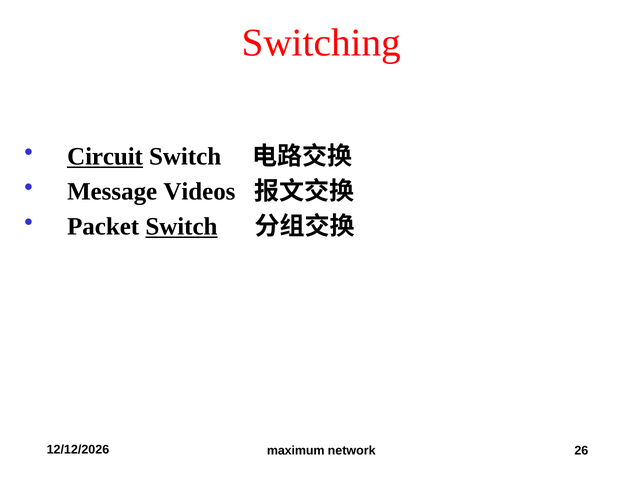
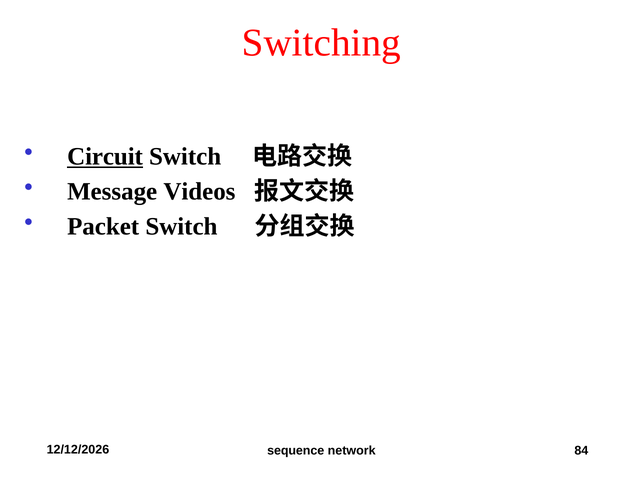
Switch underline: present -> none (181, 227)
maximum: maximum -> sequence (296, 451)
26: 26 -> 84 (581, 451)
